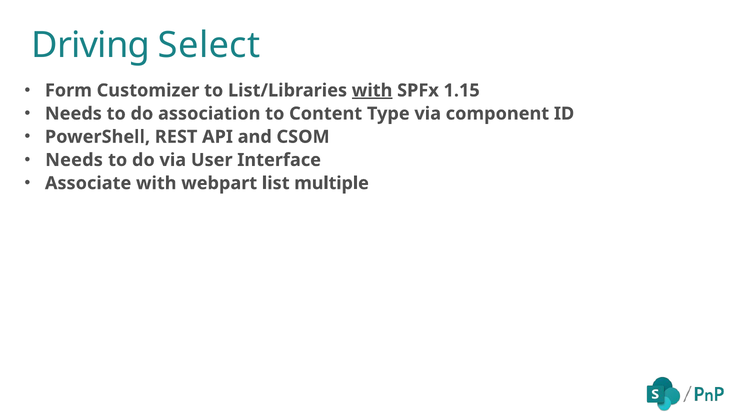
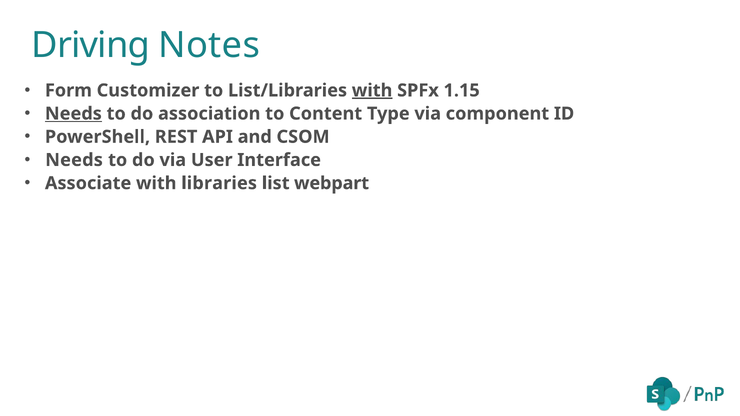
Select: Select -> Notes (209, 46)
Needs underline: none -> present (73, 114)
webpart: webpart -> libraries (219, 183)
multiple: multiple -> webpart (332, 183)
